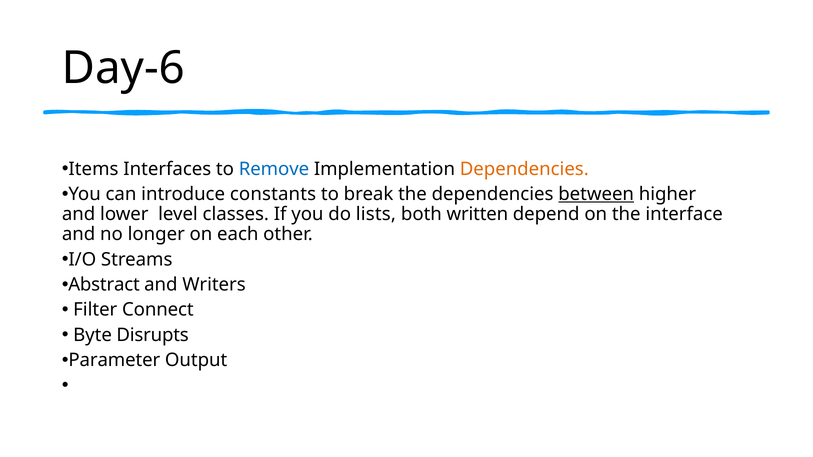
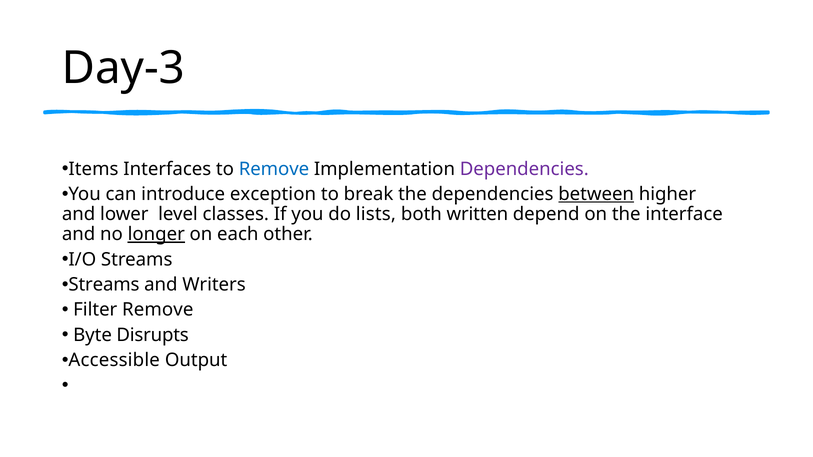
Day-6: Day-6 -> Day-3 (124, 68)
Dependencies colour: orange -> purple (524, 169)
constants: constants -> exception (273, 194)
longer underline: none -> present (156, 234)
Abstract: Abstract -> Streams (104, 285)
Filter Connect: Connect -> Remove (158, 310)
Parameter: Parameter -> Accessible (114, 360)
